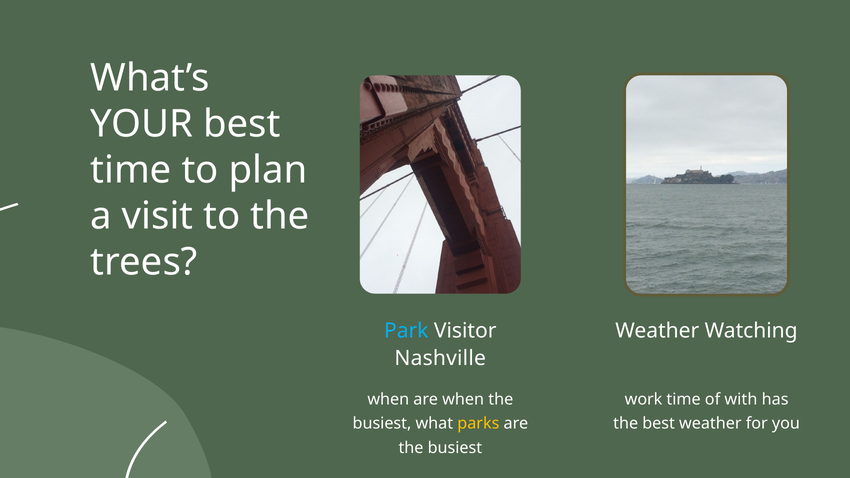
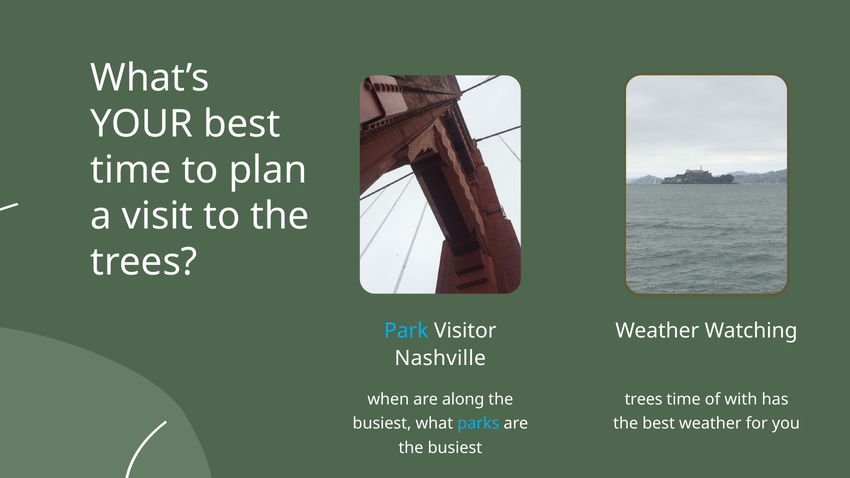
are when: when -> along (463, 399)
work: work -> trees (644, 399)
parks colour: yellow -> light blue (478, 424)
